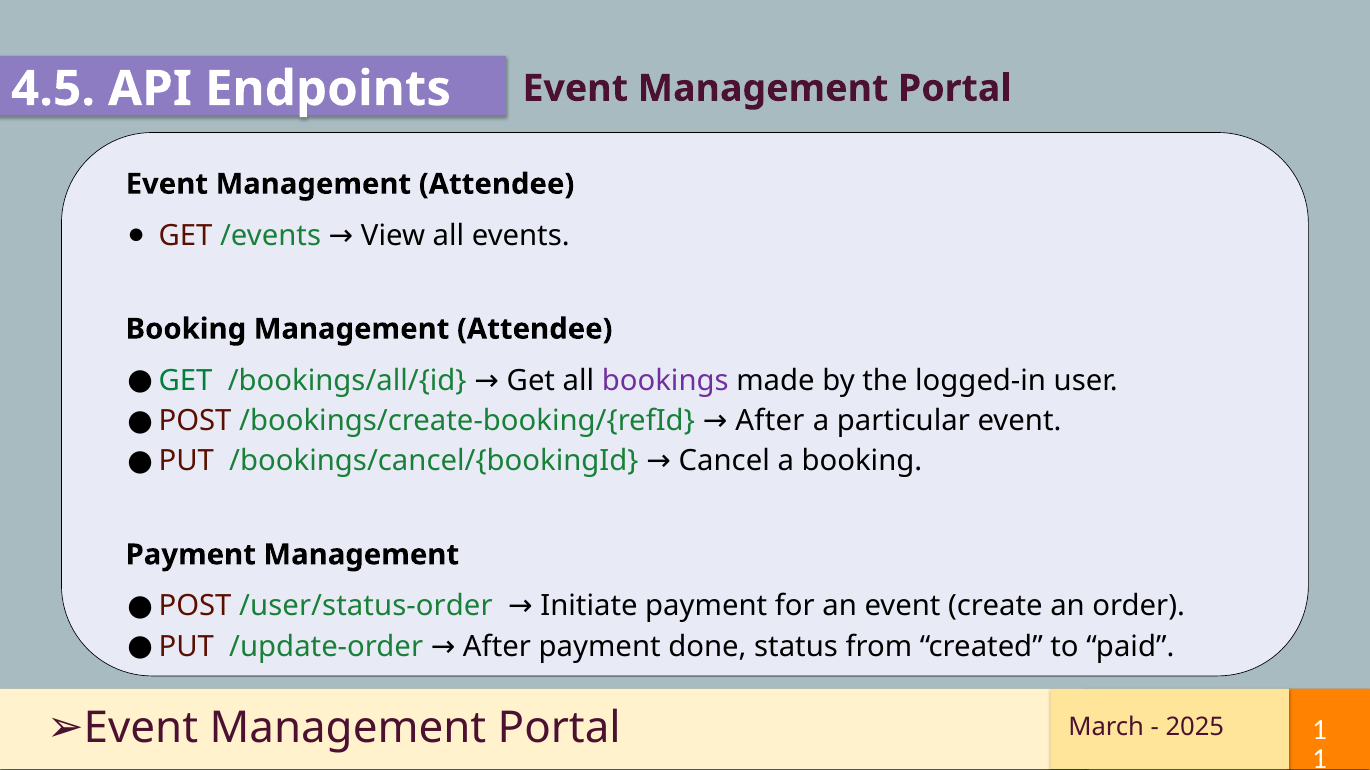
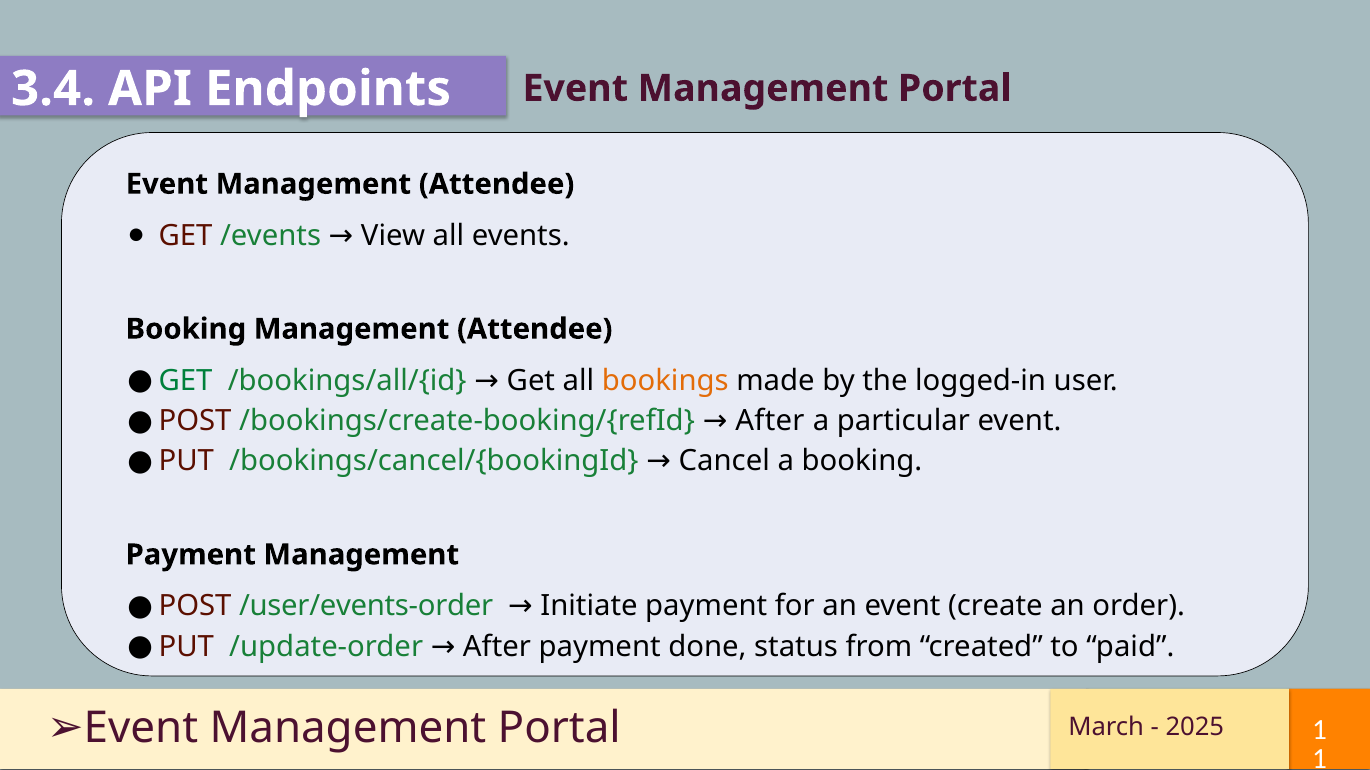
4.5: 4.5 -> 3.4 (53, 89)
bookings colour: purple -> orange (665, 381)
/user/status-order: /user/status-order -> /user/events-order (366, 607)
